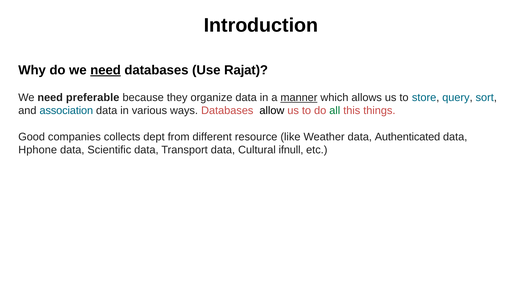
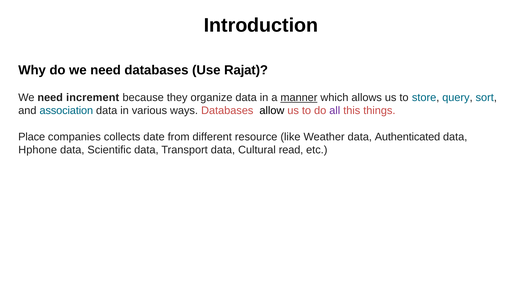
need underline: present -> none (106, 70)
preferable: preferable -> increment (93, 97)
all colour: green -> purple (335, 111)
Good: Good -> Place (32, 137)
dept: dept -> date (154, 137)
ifnull: ifnull -> read (291, 150)
